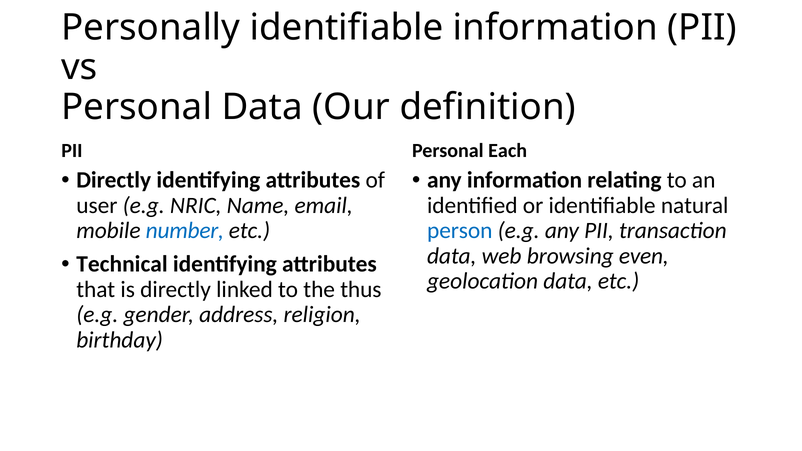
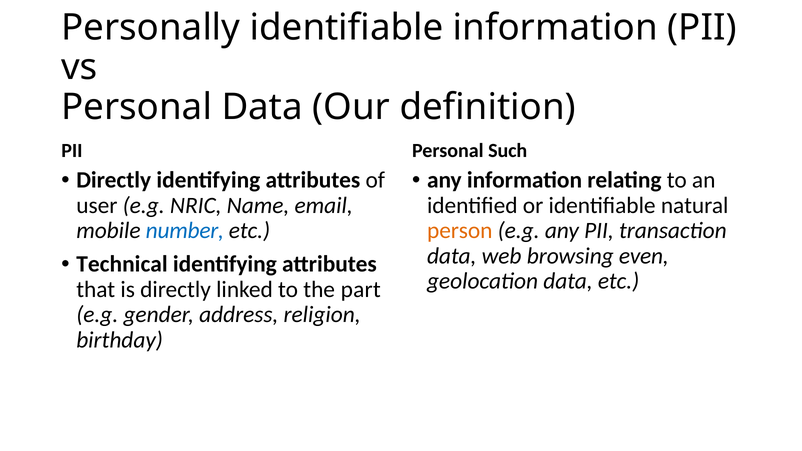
Each: Each -> Such (508, 151)
person colour: blue -> orange (460, 231)
thus: thus -> part (361, 289)
